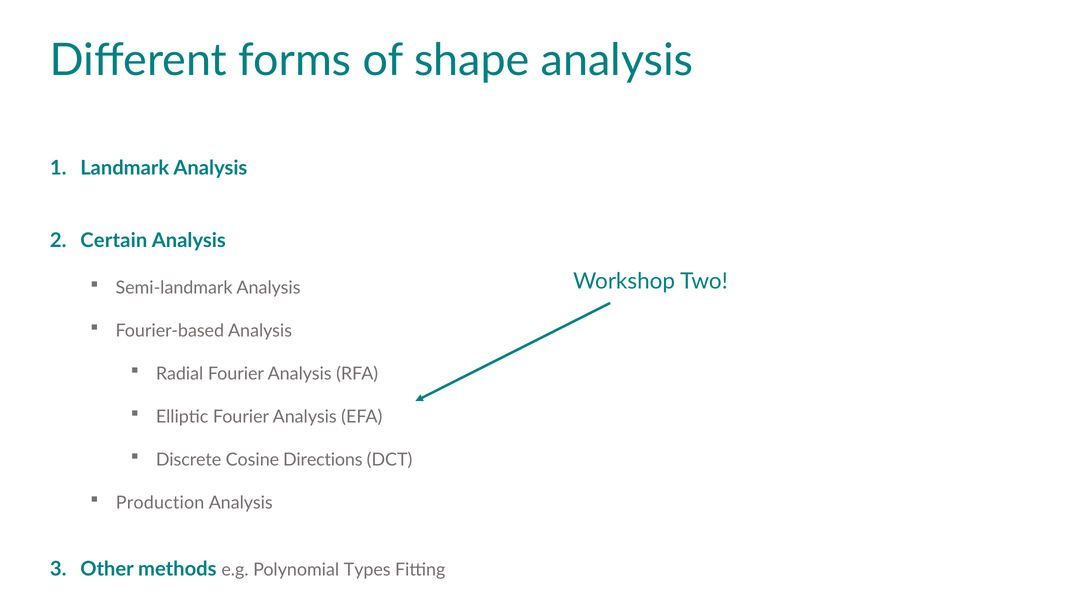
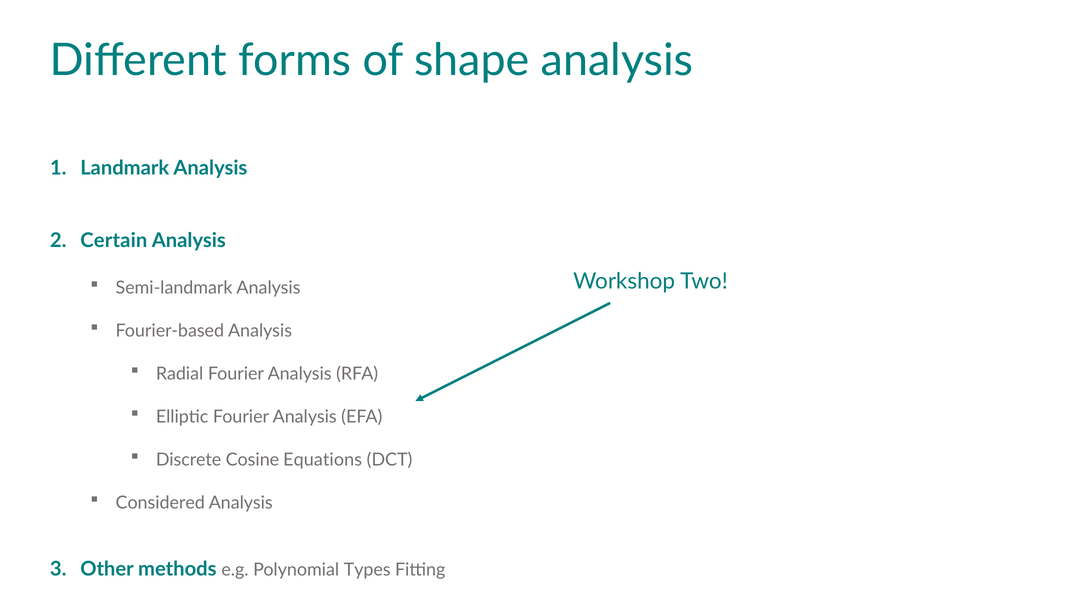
Directions: Directions -> Equations (323, 460)
Production: Production -> Considered (160, 503)
